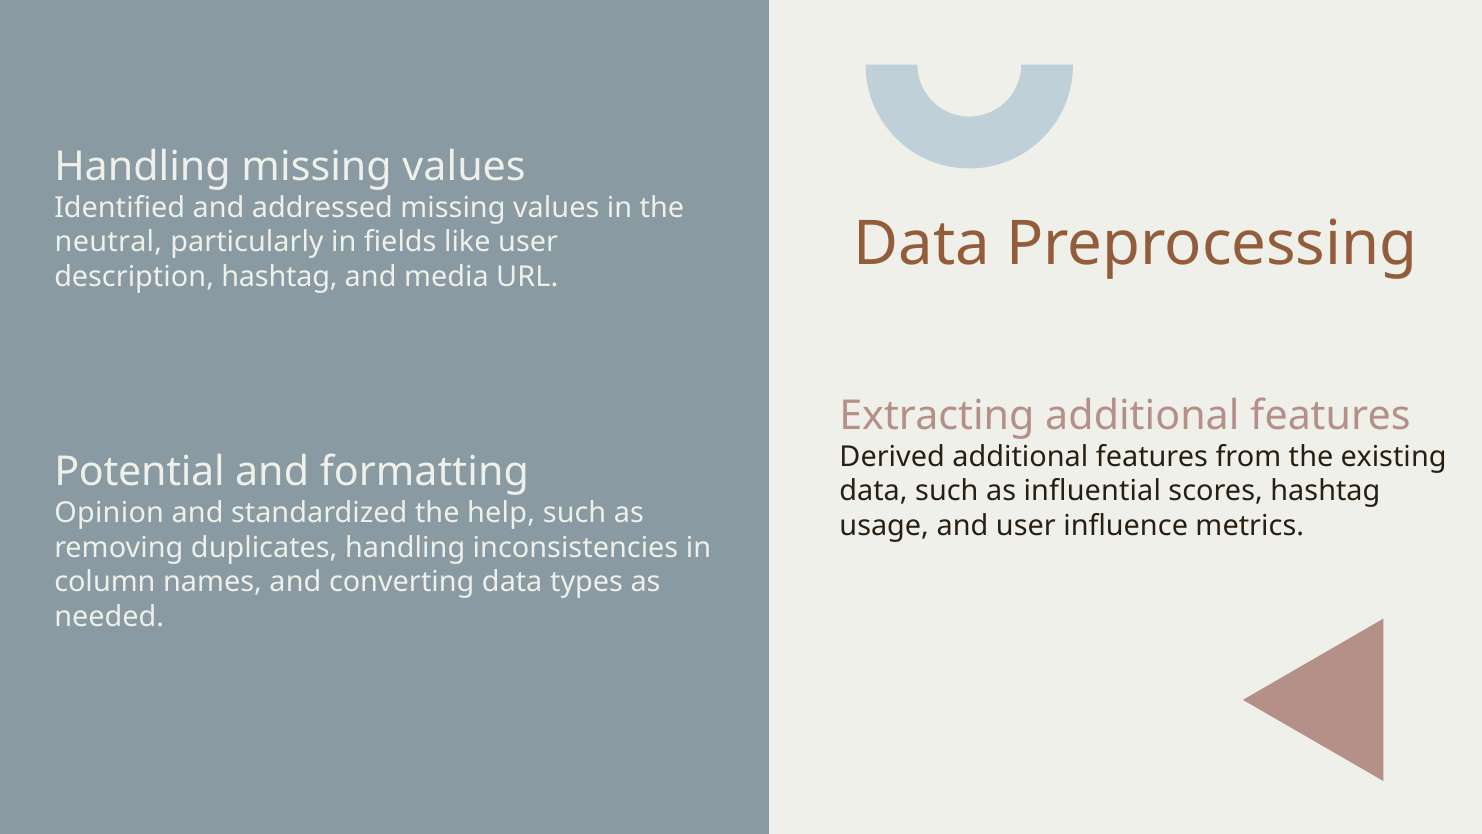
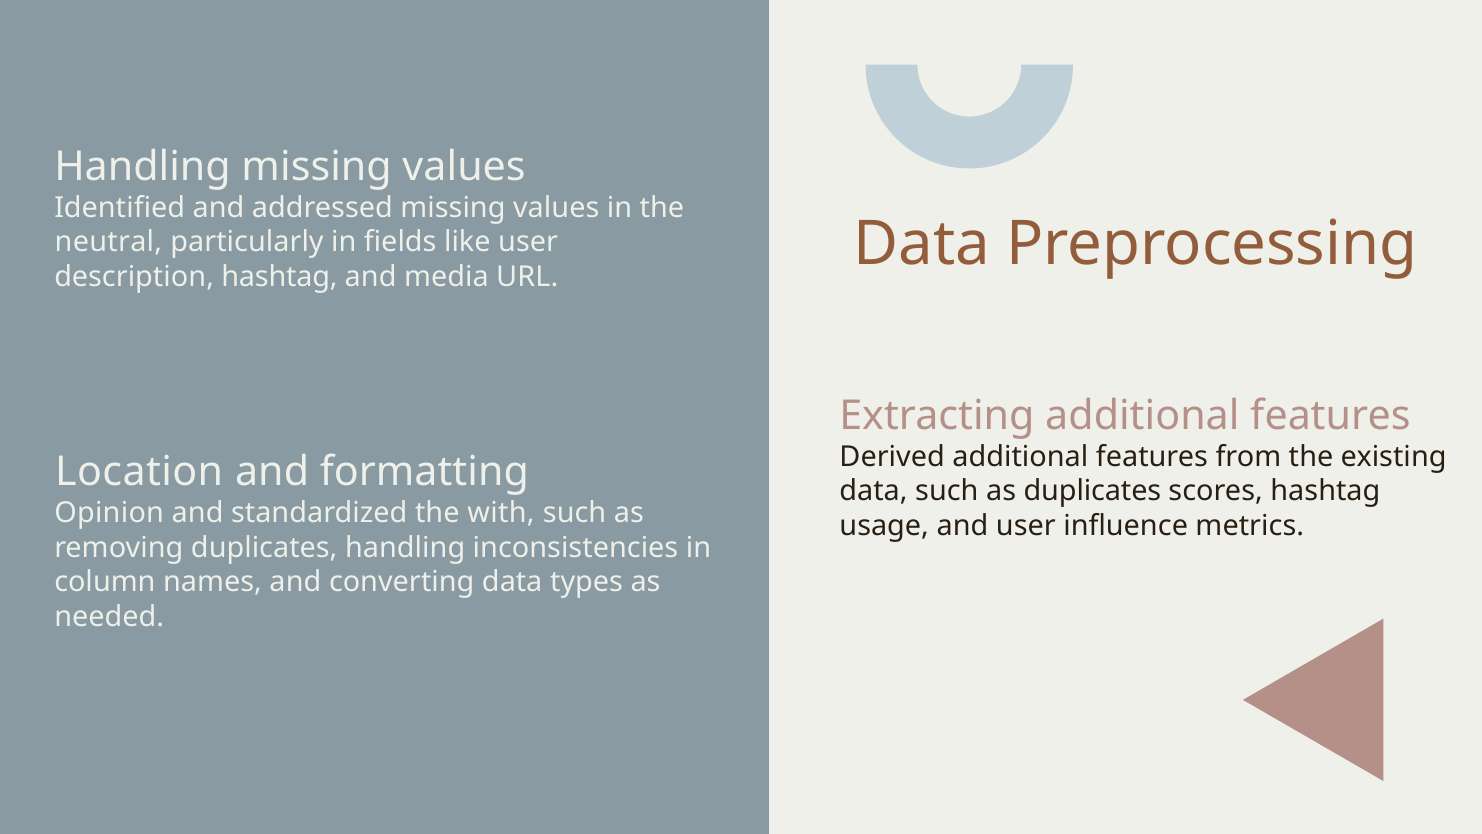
Potential: Potential -> Location (139, 472)
as influential: influential -> duplicates (1092, 491)
help: help -> with (501, 513)
